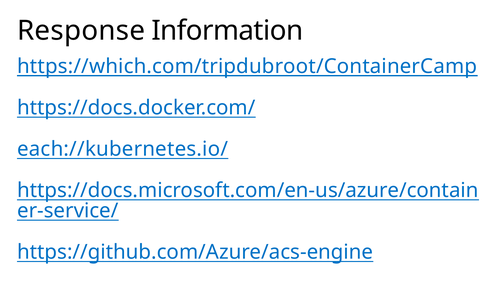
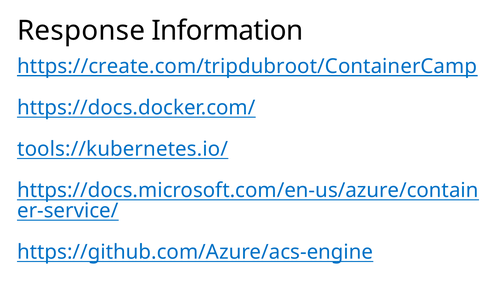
https://which.com/tripdubroot/ContainerCamp: https://which.com/tripdubroot/ContainerCamp -> https://create.com/tripdubroot/ContainerCamp (247, 66)
each://kubernetes.io/: each://kubernetes.io/ -> tools://kubernetes.io/ (123, 149)
